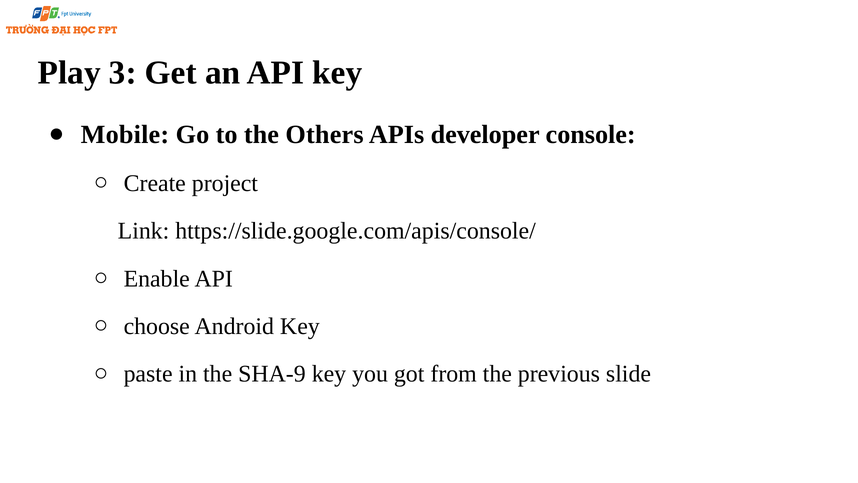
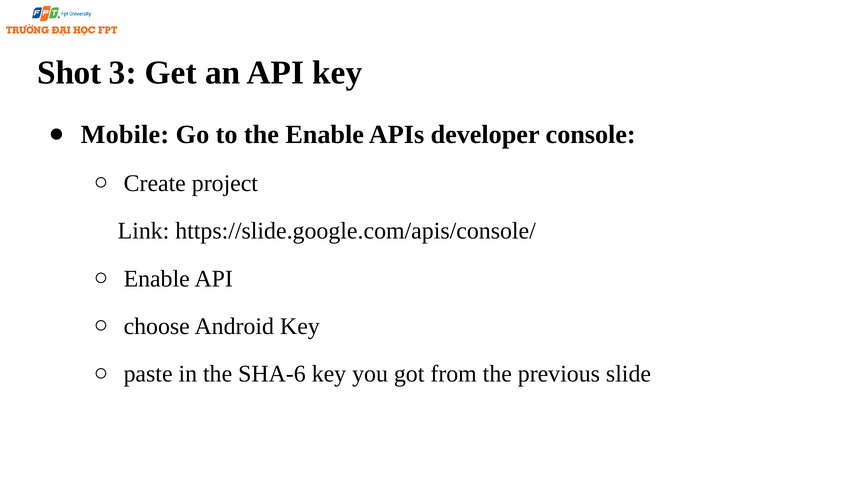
Play: Play -> Shot (69, 73)
the Others: Others -> Enable (325, 134)
SHA-9: SHA-9 -> SHA-6 (272, 374)
